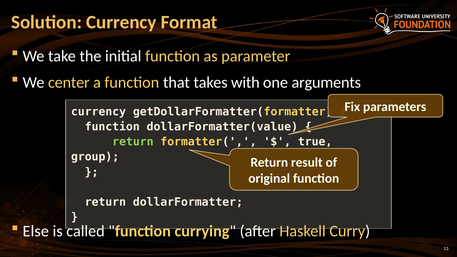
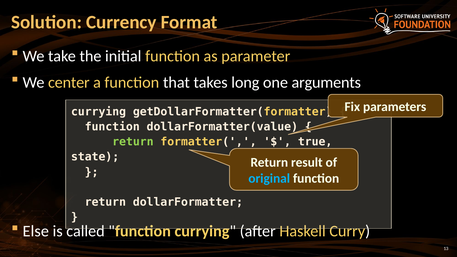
with: with -> long (245, 82)
currency: currency -> currying (99, 112)
group: group -> state (95, 157)
original colour: white -> light blue (269, 178)
